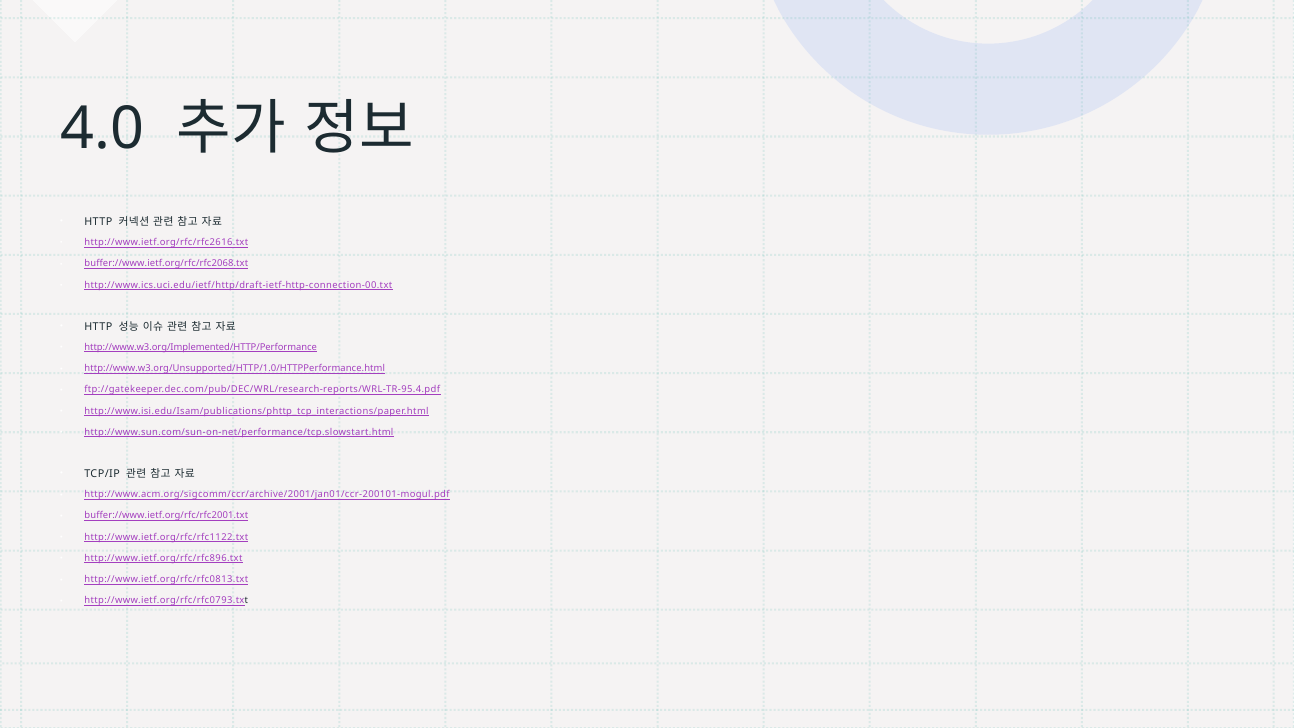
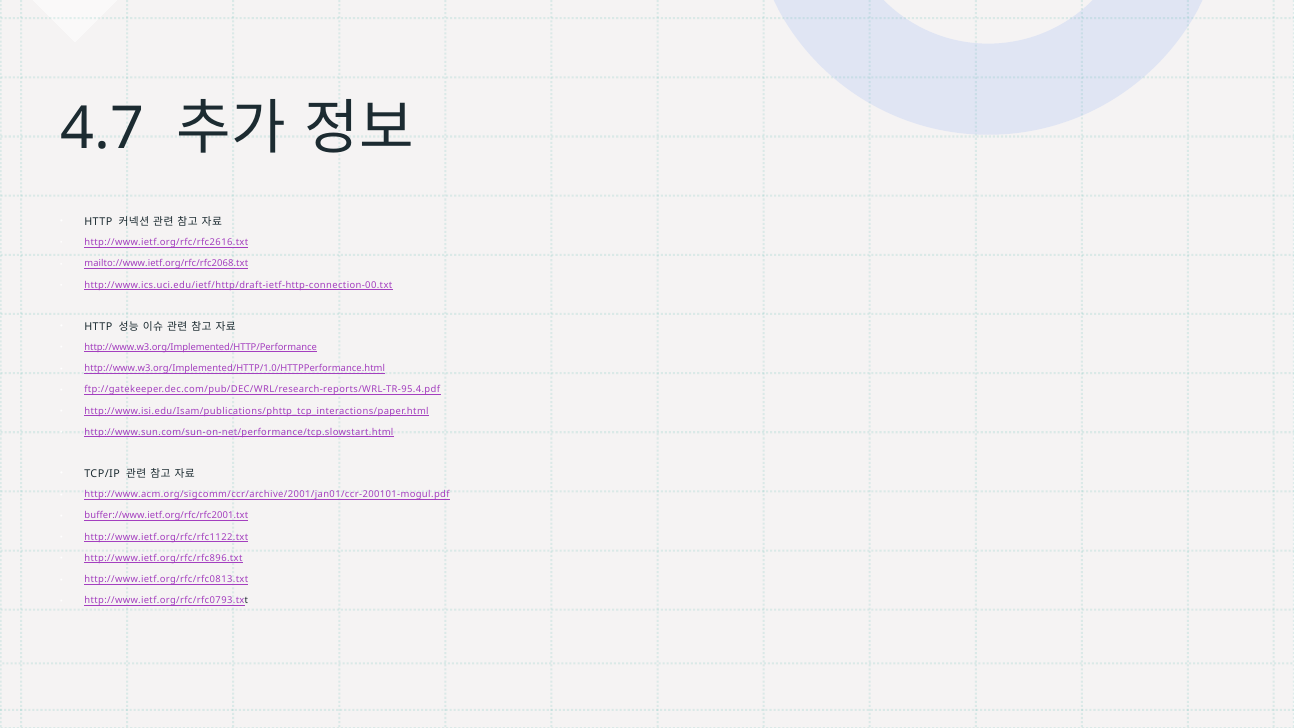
4.0: 4.0 -> 4.7 (102, 129)
buffer://www.ietf.org/rfc/rfc2068.txt: buffer://www.ietf.org/rfc/rfc2068.txt -> mailto://www.ietf.org/rfc/rfc2068.txt (166, 264)
http://www.w3.org/Unsupported/HTTP/1.0/HTTPPerformance.html: http://www.w3.org/Unsupported/HTTP/1.0/HTTPPerformance.html -> http://www.w3.org/Implemented/HTTP/1.0/HTTPPerformance.html (235, 368)
